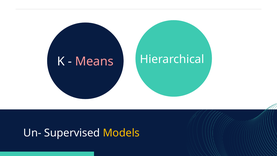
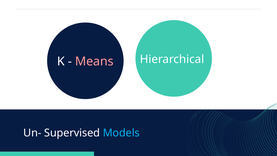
Models colour: yellow -> light blue (121, 133)
